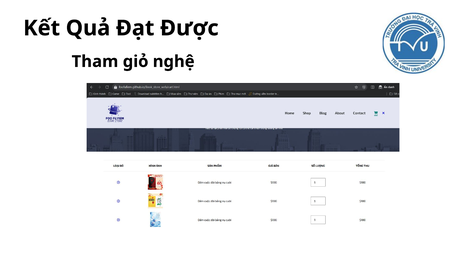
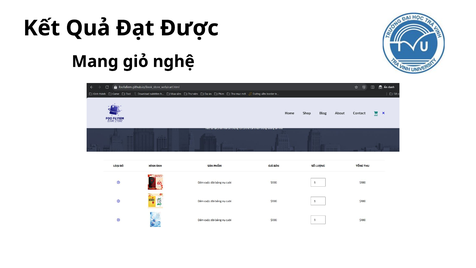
Tham: Tham -> Mang (95, 61)
